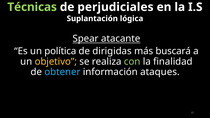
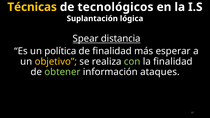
Técnicas colour: light green -> yellow (32, 7)
perjudiciales: perjudiciales -> tecnológicos (115, 7)
atacante: atacante -> distancia (121, 39)
de dirigidas: dirigidas -> finalidad (112, 51)
buscará: buscará -> esperar (173, 51)
obtener colour: light blue -> light green (62, 72)
